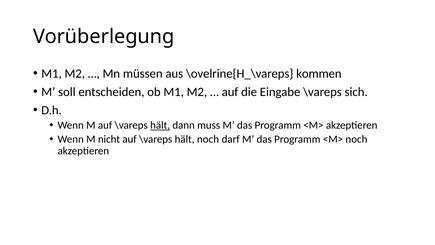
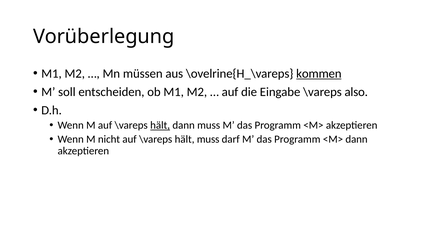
kommen underline: none -> present (319, 74)
sich: sich -> also (356, 92)
hält noch: noch -> muss (208, 139)
<M> noch: noch -> dann (357, 139)
